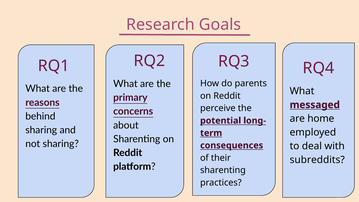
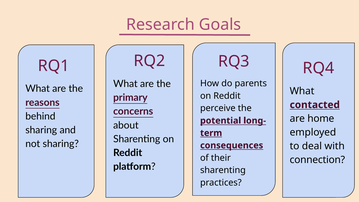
messaged: messaged -> contacted (315, 105)
subreddits: subreddits -> connection (317, 160)
